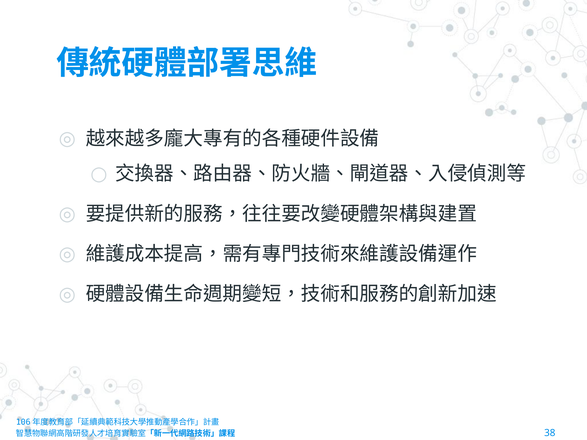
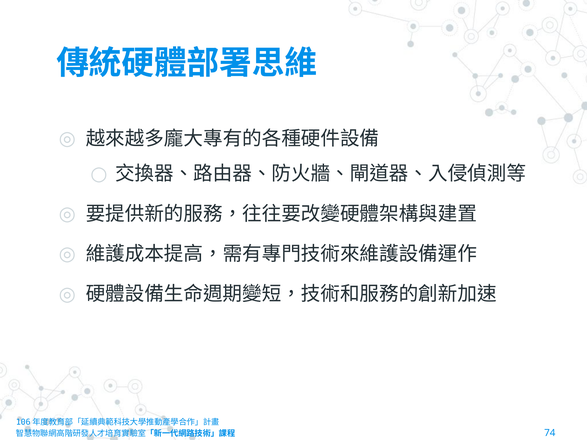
38: 38 -> 74 (550, 433)
